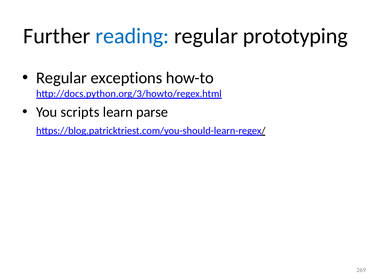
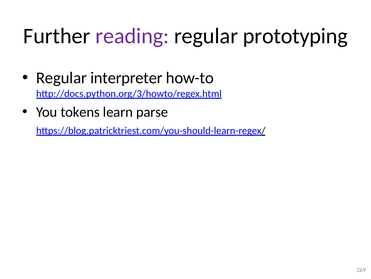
reading colour: blue -> purple (132, 36)
exceptions: exceptions -> interpreter (126, 78)
scripts: scripts -> tokens (80, 112)
